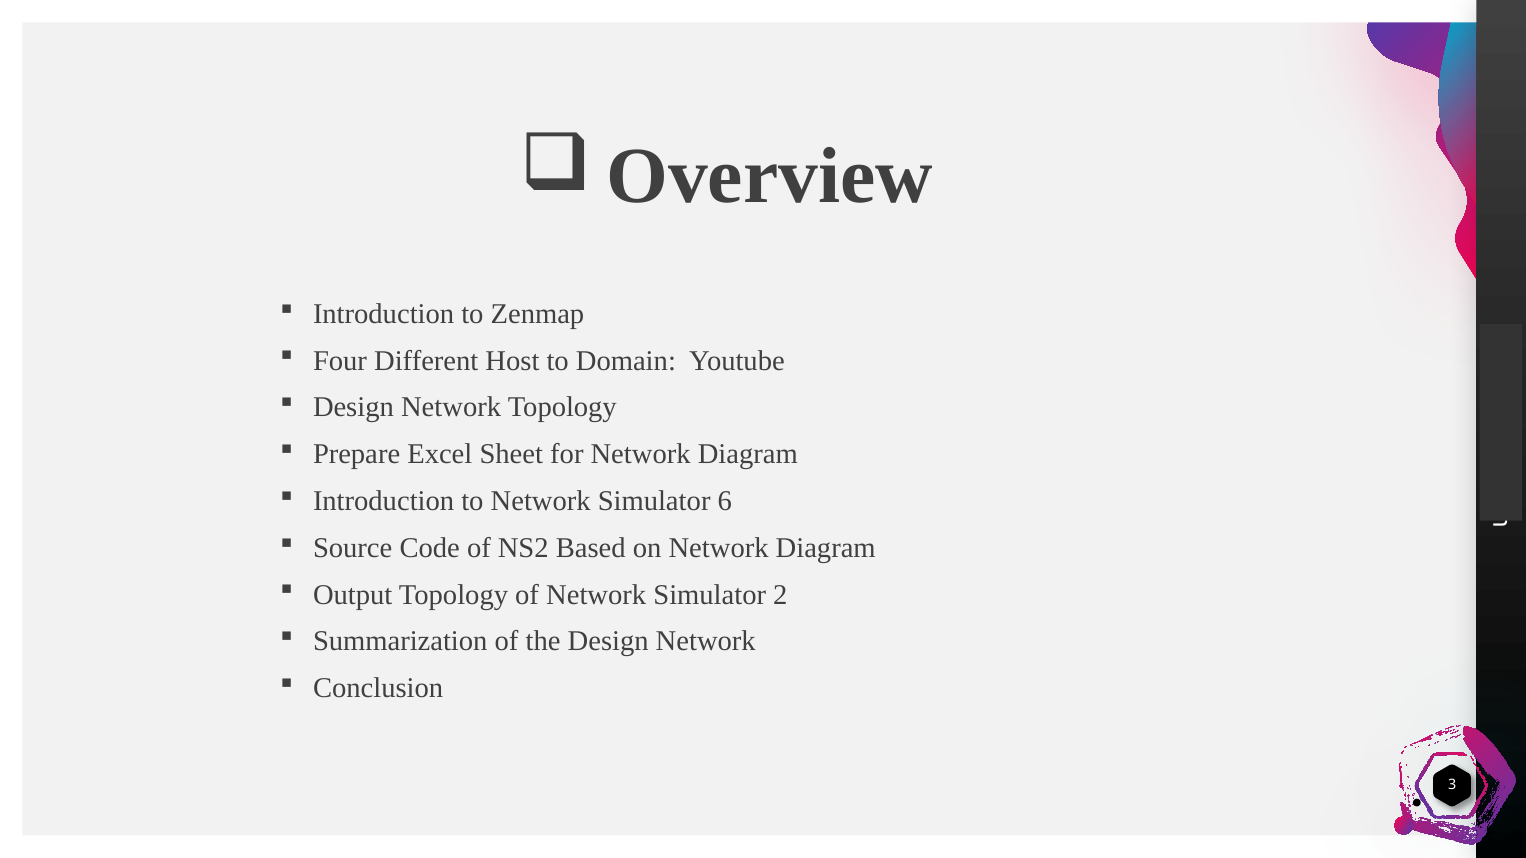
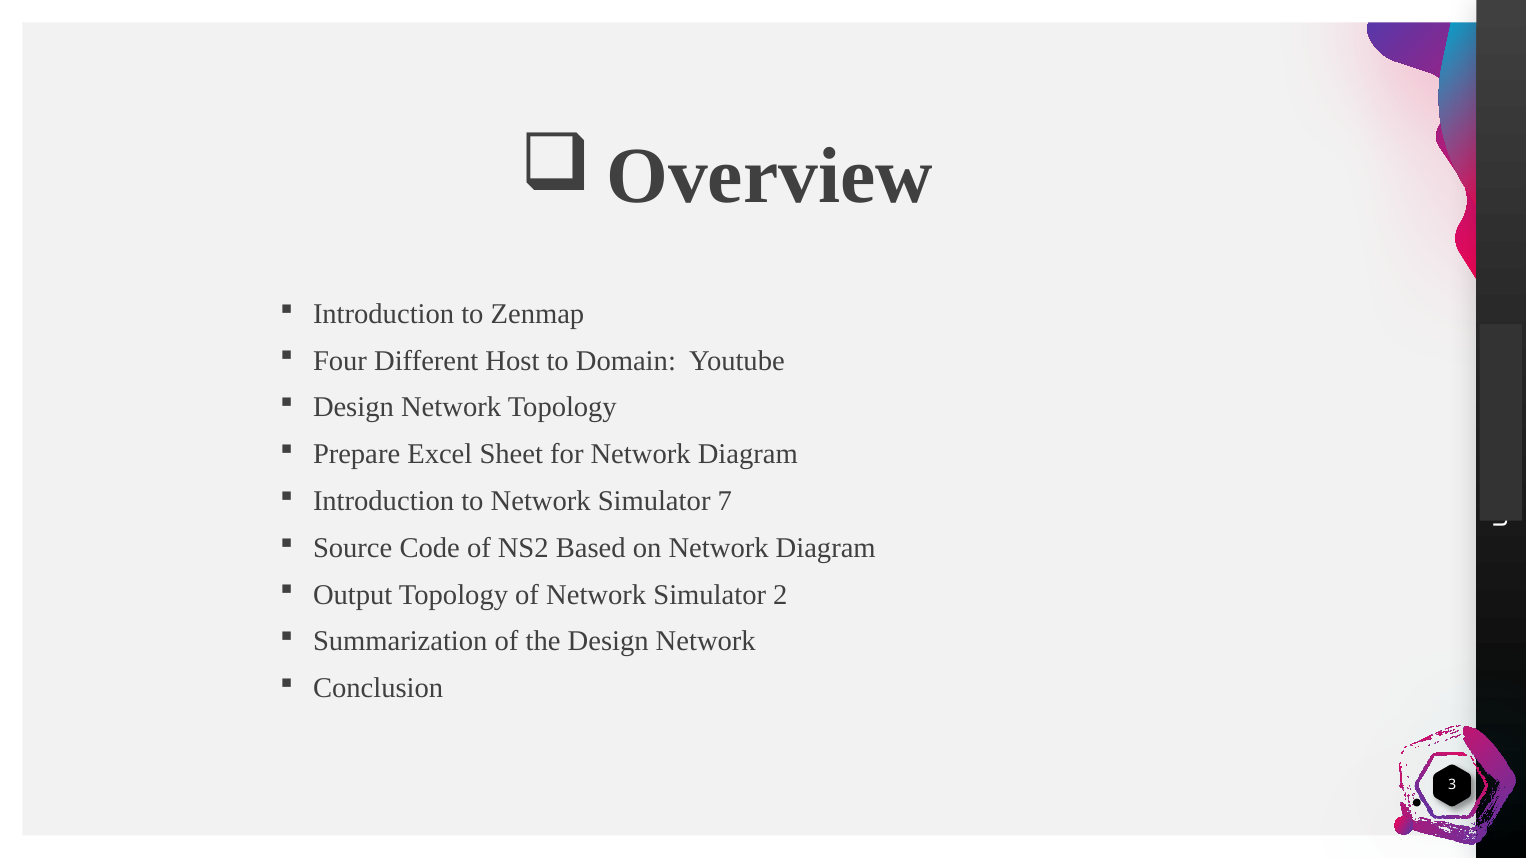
6: 6 -> 7 (725, 501)
